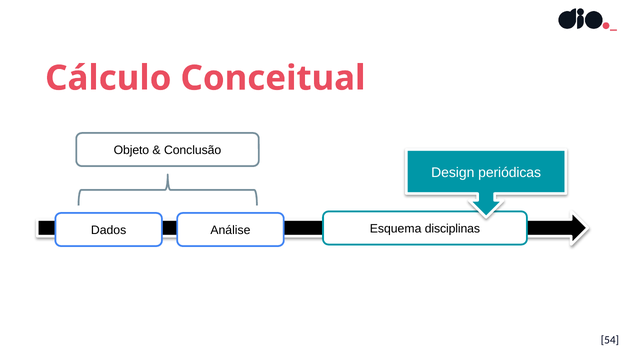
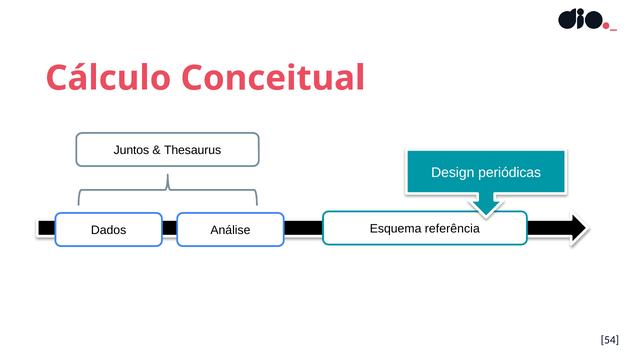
Objeto: Objeto -> Juntos (131, 150)
Conclusão: Conclusão -> Thesaurus (193, 150)
disciplinas: disciplinas -> referência (452, 229)
